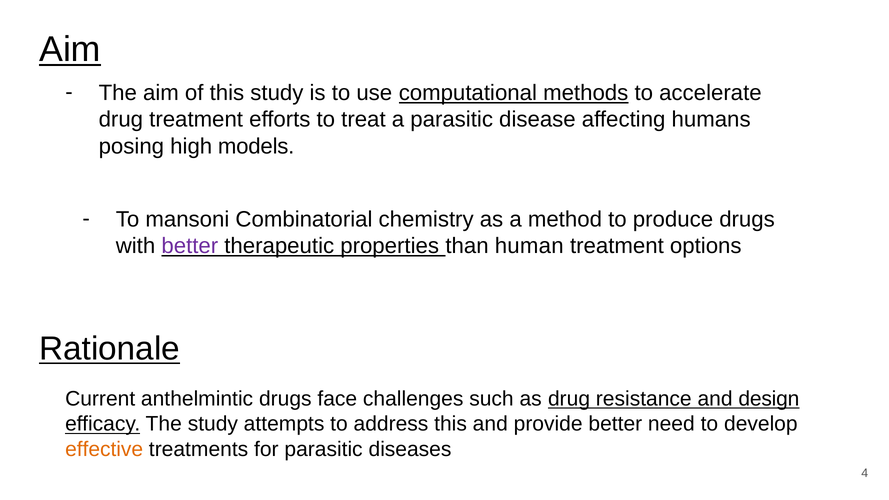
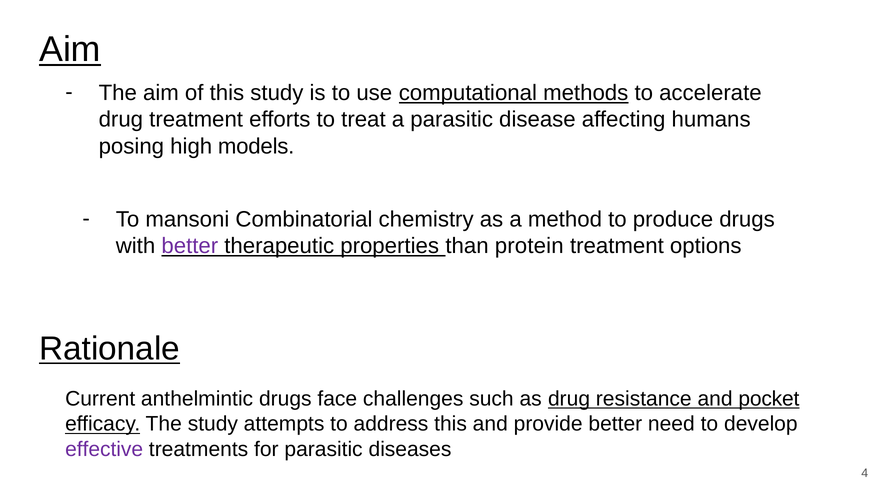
human: human -> protein (529, 246)
design: design -> pocket (769, 399)
effective colour: orange -> purple (104, 449)
